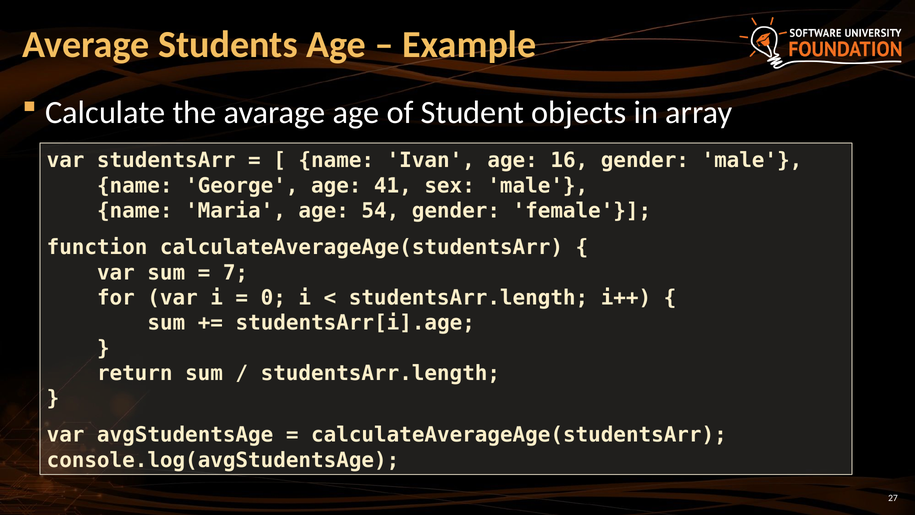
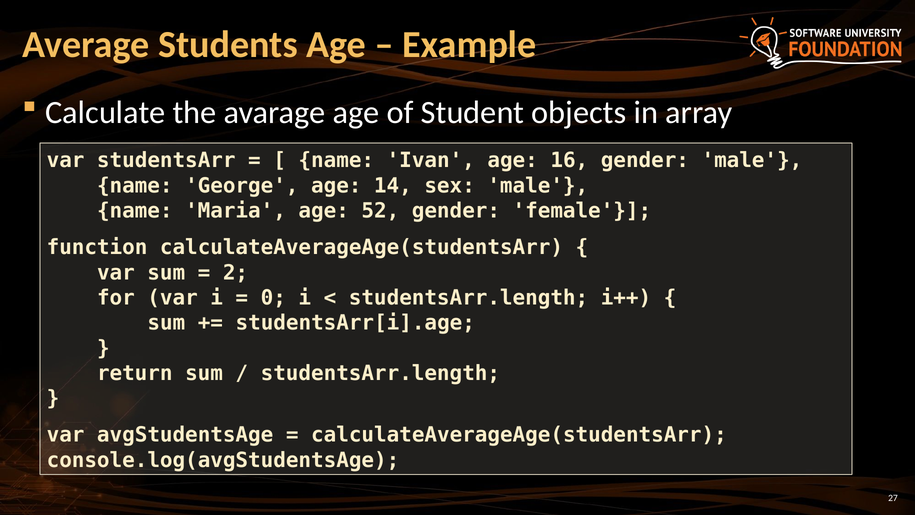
41: 41 -> 14 (393, 186)
54: 54 -> 52 (380, 211)
7: 7 -> 2 (236, 272)
